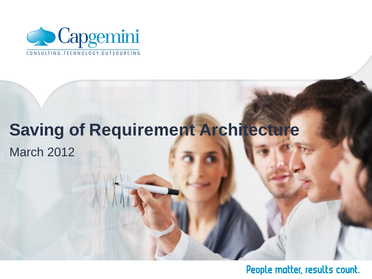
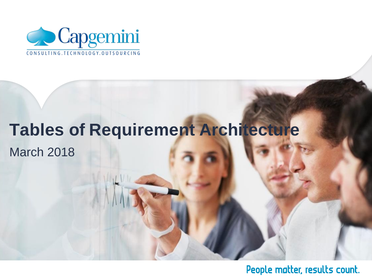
Saving: Saving -> Tables (37, 130)
2012: 2012 -> 2018 (61, 152)
